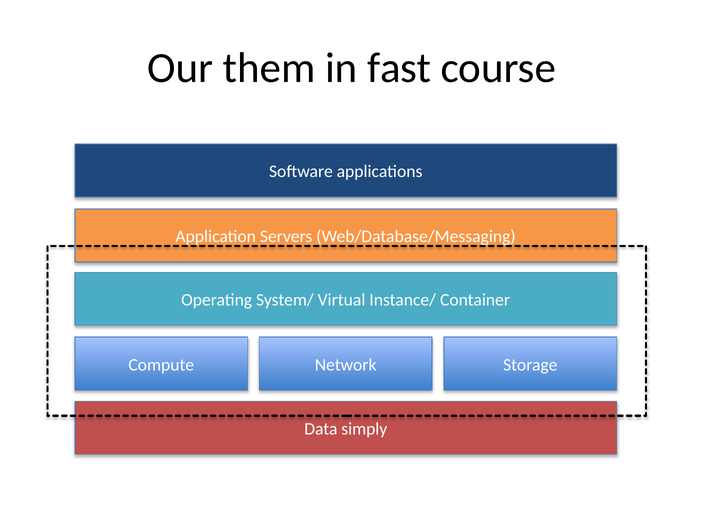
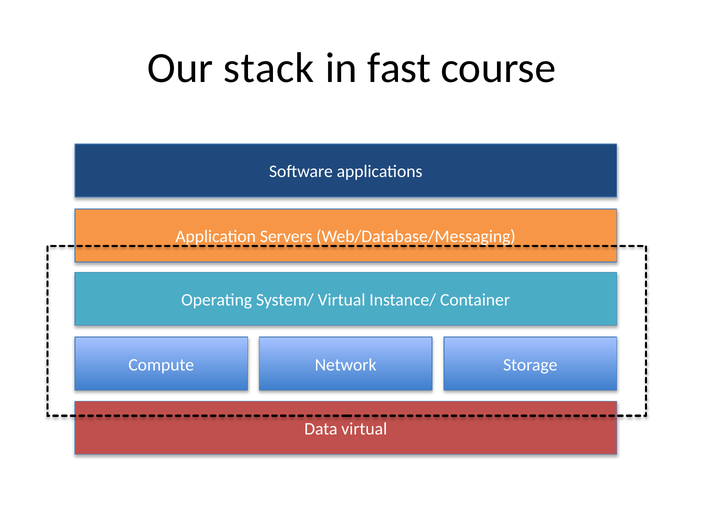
them: them -> stack (269, 68)
Data simply: simply -> virtual (364, 429)
